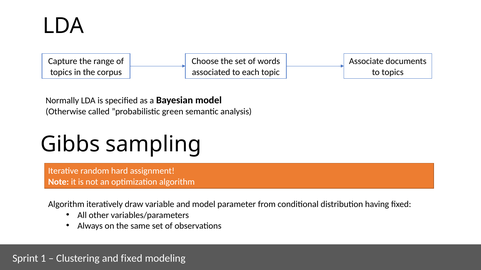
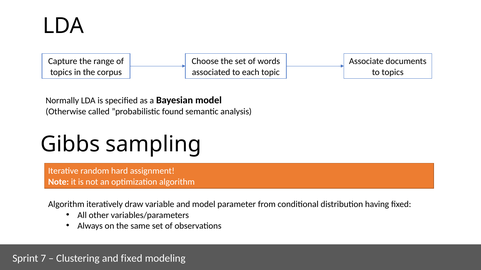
green: green -> found (173, 112)
1: 1 -> 7 (43, 259)
